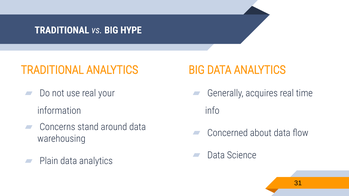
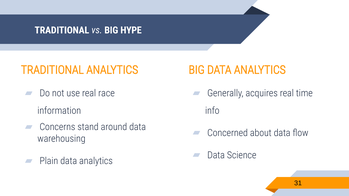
your: your -> race (107, 93)
